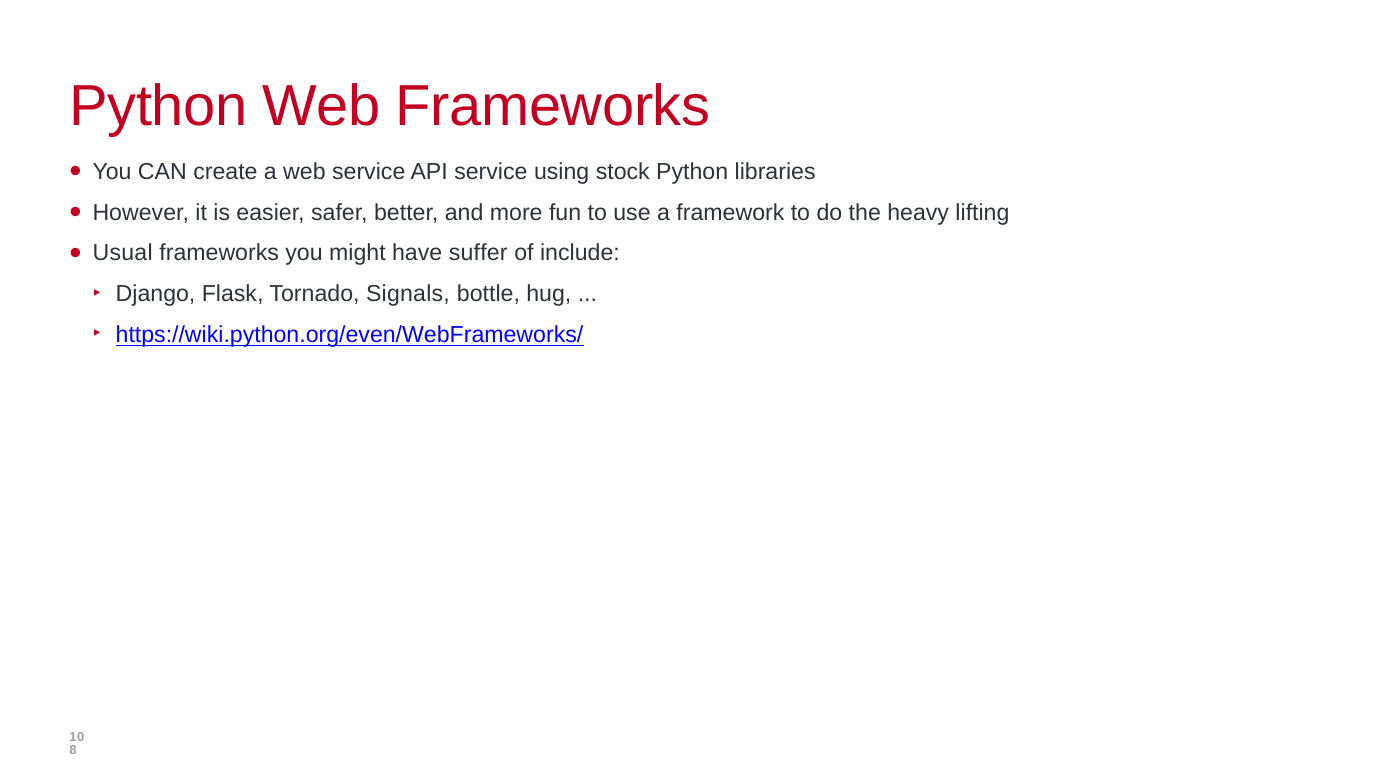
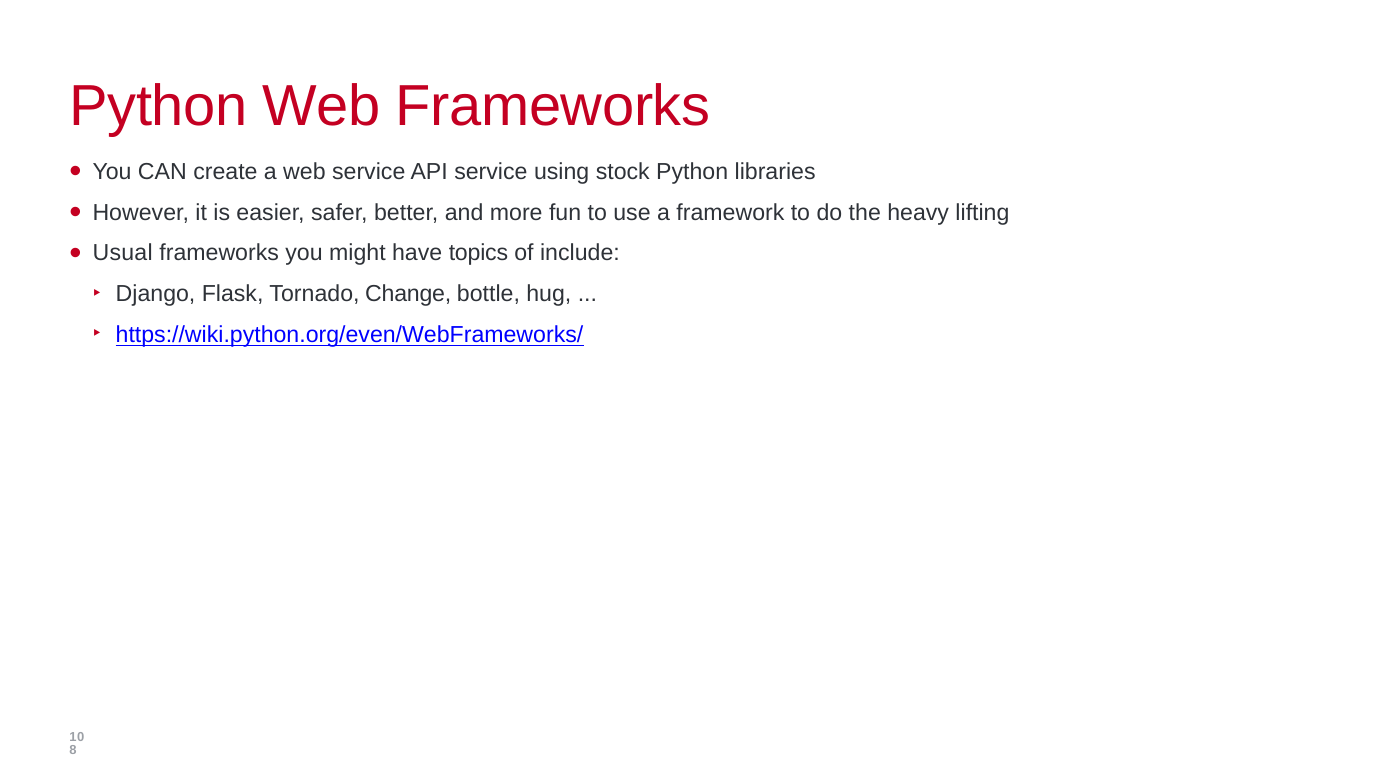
suffer: suffer -> topics (478, 253)
Signals: Signals -> Change (408, 294)
